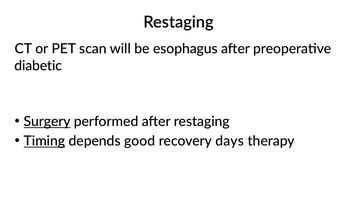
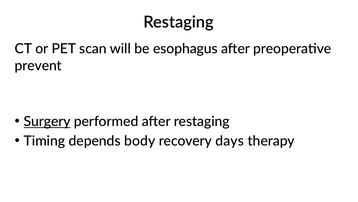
diabetic: diabetic -> prevent (38, 65)
Timing underline: present -> none (44, 141)
good: good -> body (140, 141)
